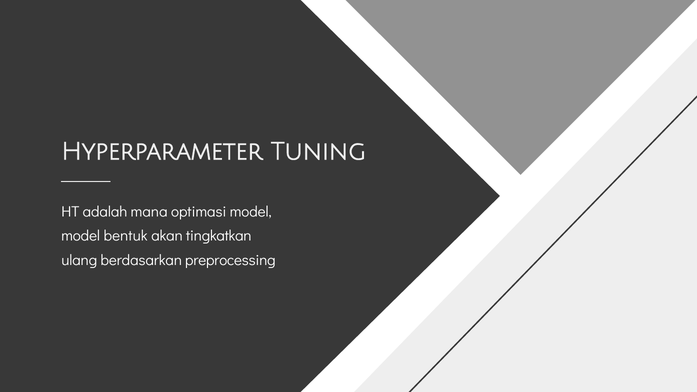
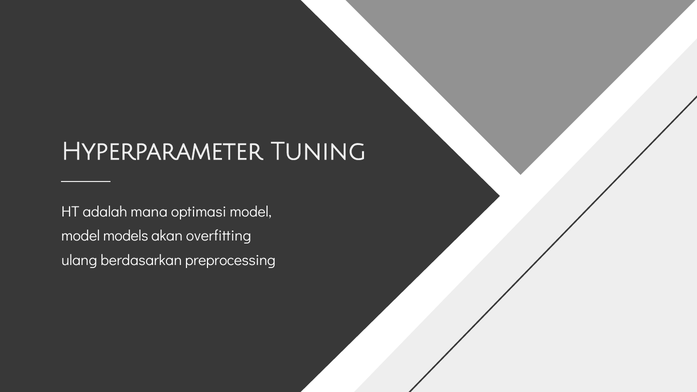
bentuk: bentuk -> models (126, 236)
tingkatkan: tingkatkan -> overfitting (219, 236)
